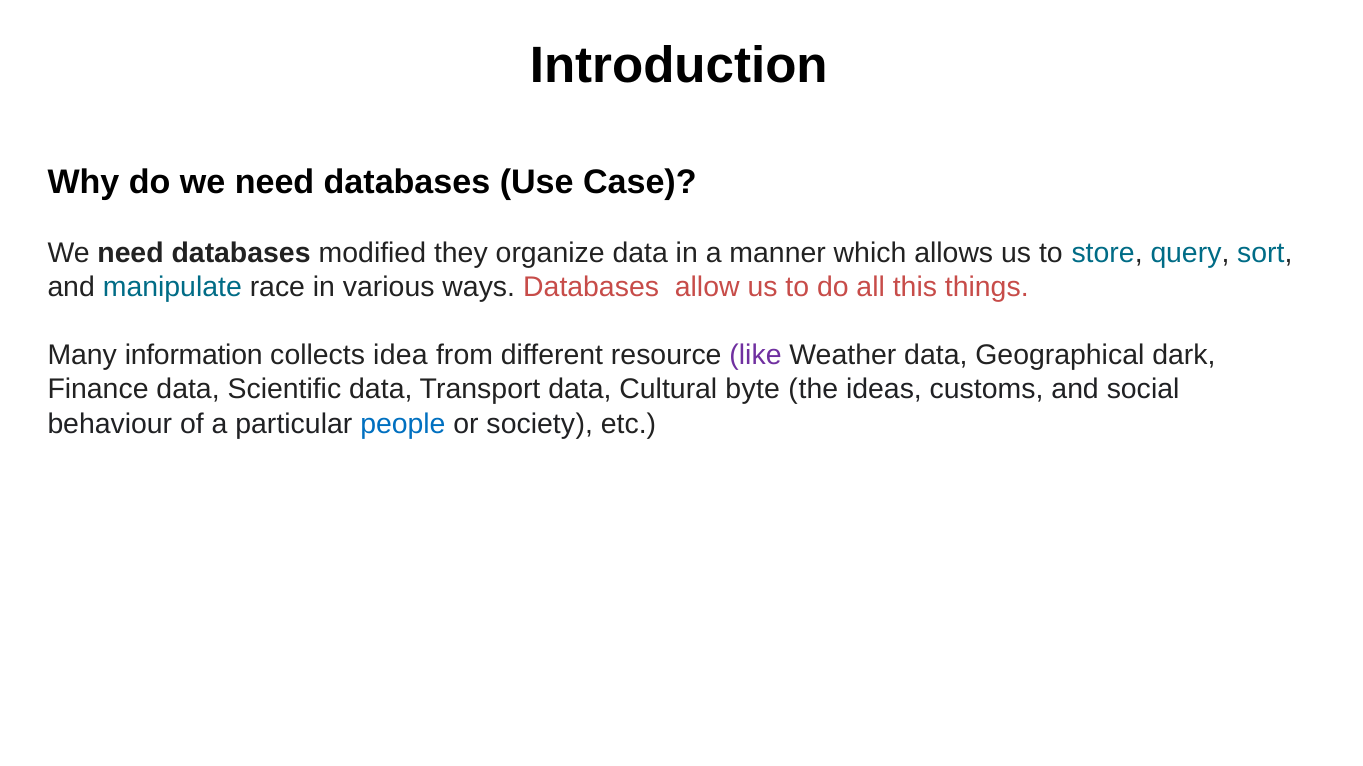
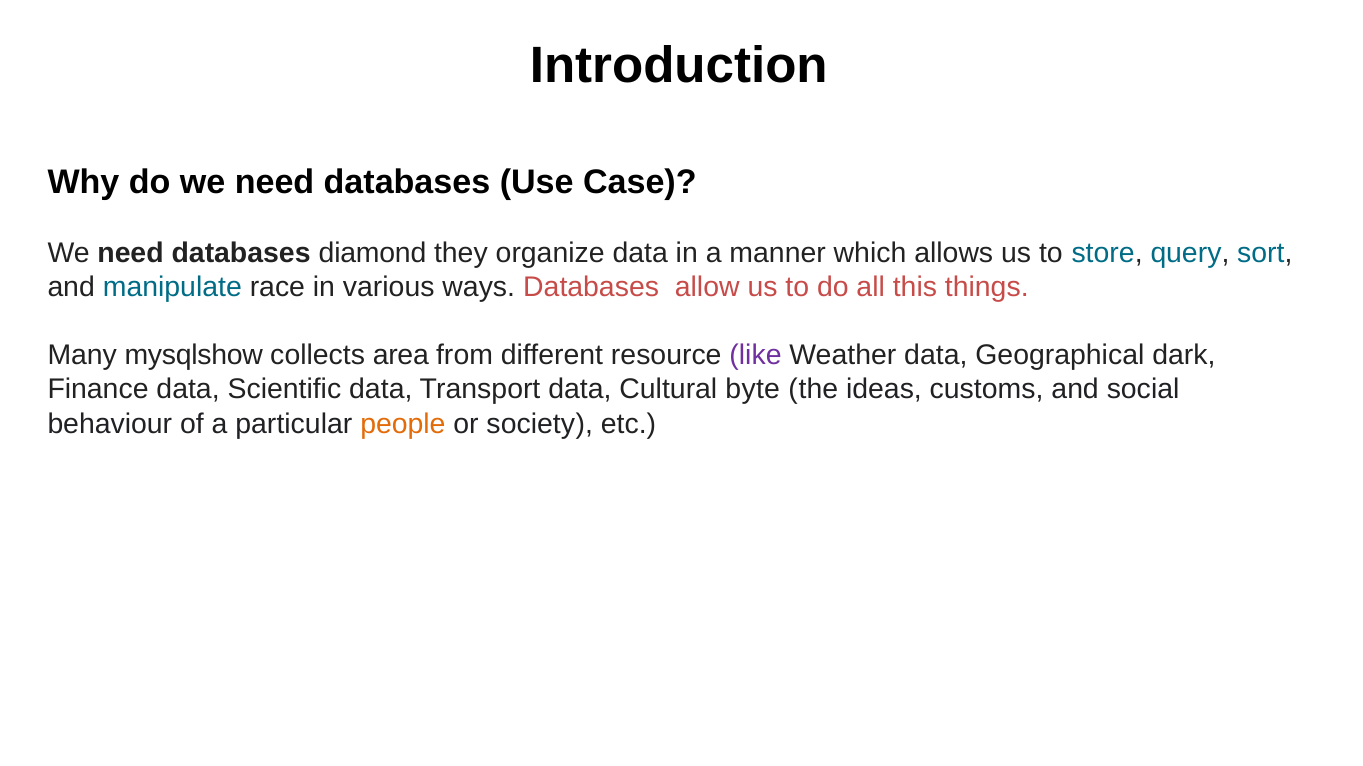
modified: modified -> diamond (373, 254)
information: information -> mysqlshow (194, 356)
idea: idea -> area (401, 356)
people colour: blue -> orange (403, 424)
